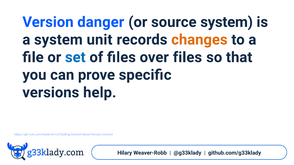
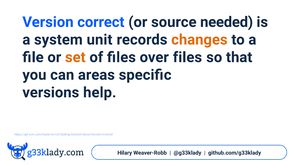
danger: danger -> correct (101, 22)
source system: system -> needed (227, 22)
set colour: blue -> orange (75, 57)
prove: prove -> areas (96, 75)
